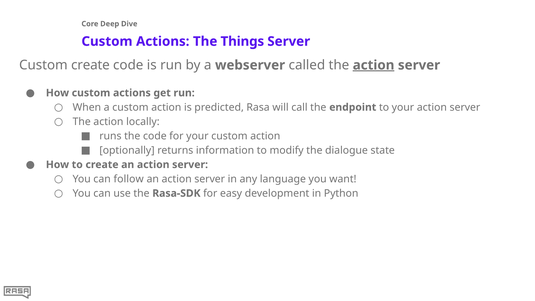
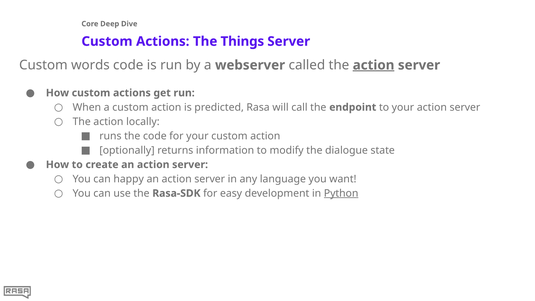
Custom create: create -> words (90, 65)
follow: follow -> happy (129, 179)
Python underline: none -> present (341, 193)
